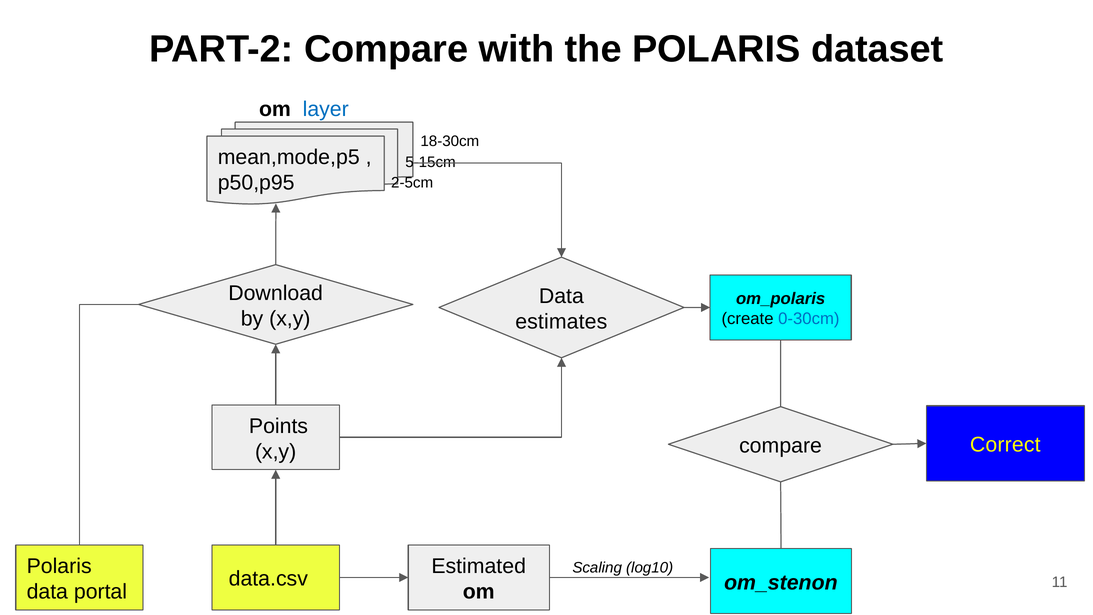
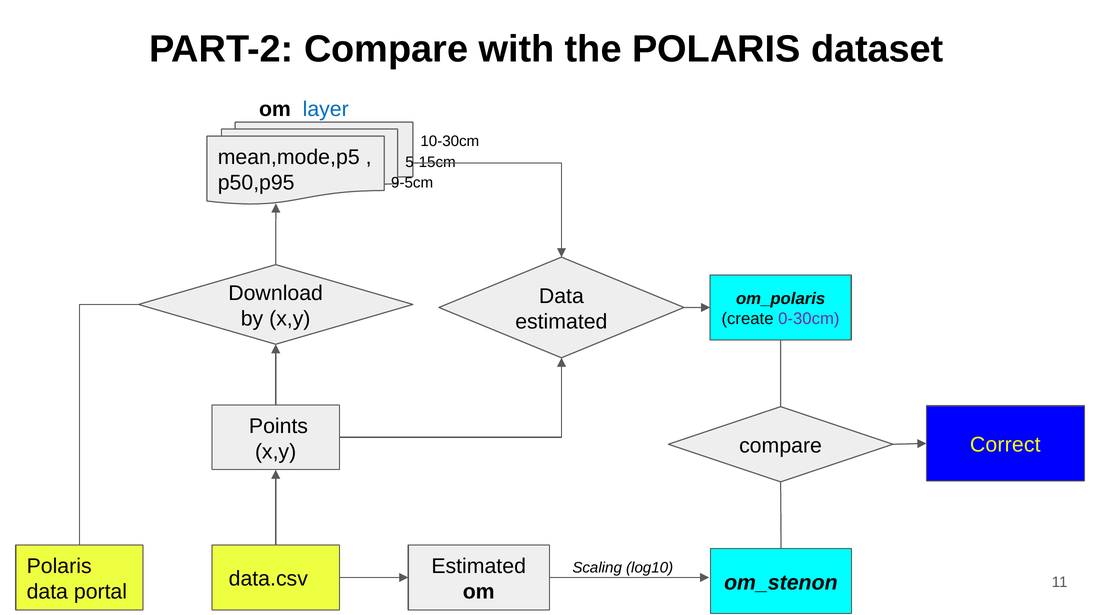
18-30cm: 18-30cm -> 10-30cm (450, 141)
2-5cm: 2-5cm -> 9-5cm (412, 183)
0-30cm colour: blue -> purple (809, 319)
estimates: estimates -> estimated (561, 322)
